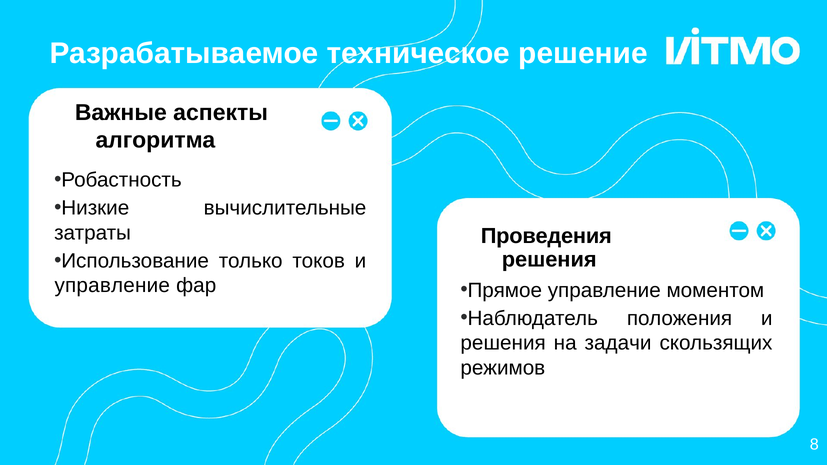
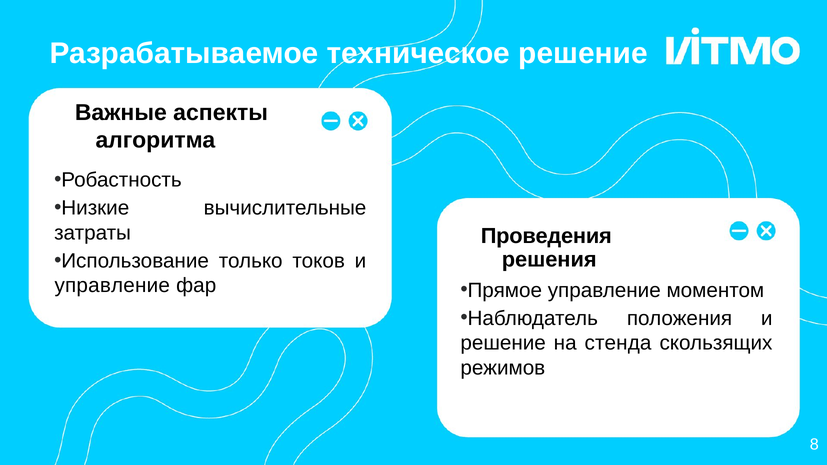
решения: решения -> решение (503, 343)
задачи: задачи -> стенда (618, 343)
